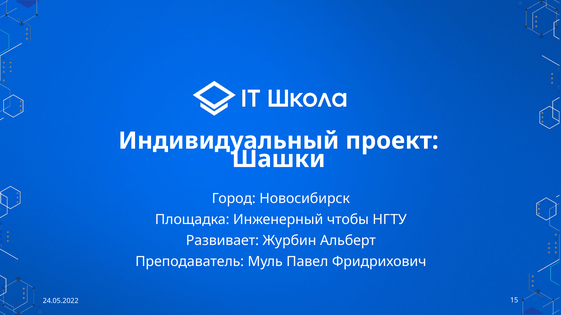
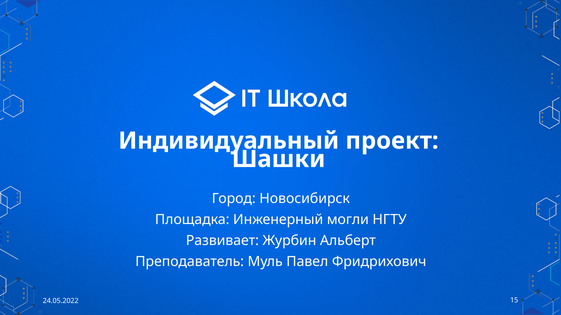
чтобы: чтобы -> могли (348, 220)
